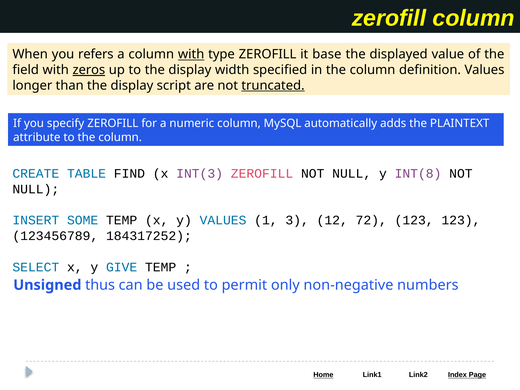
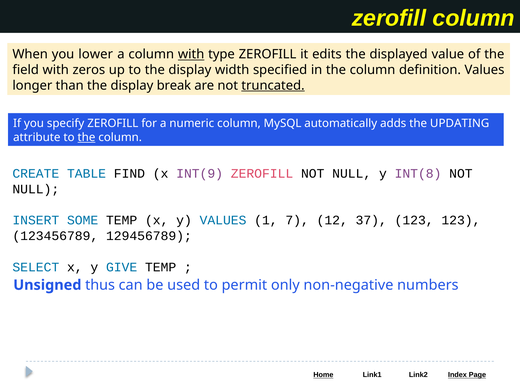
refers: refers -> lower (96, 54)
base: base -> edits (327, 54)
zeros underline: present -> none (89, 70)
script: script -> break (174, 86)
PLAINTEXT: PLAINTEXT -> UPDATING (460, 123)
the underline: none -> present (86, 137)
INT(3: INT(3 -> INT(9 (200, 173)
3: 3 -> 7 (297, 220)
72: 72 -> 37 (371, 220)
184317252: 184317252 -> 129456789 (149, 236)
